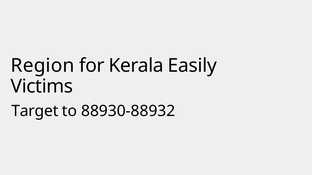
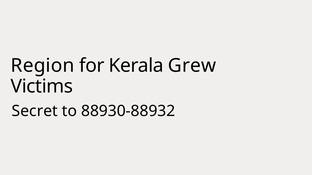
Easily: Easily -> Grew (192, 66)
Target: Target -> Secret (35, 111)
